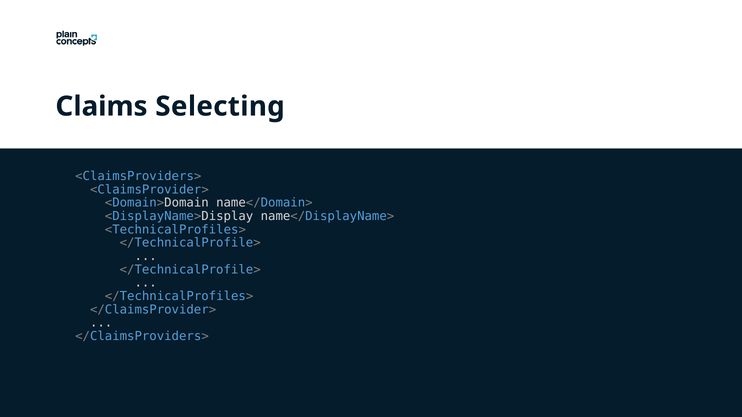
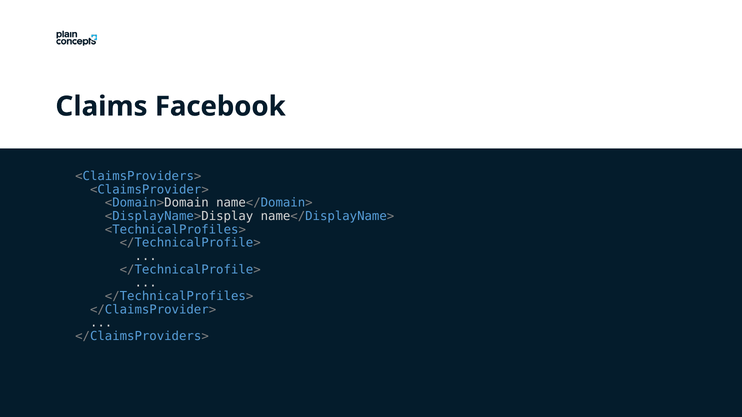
Selecting: Selecting -> Facebook (220, 107)
